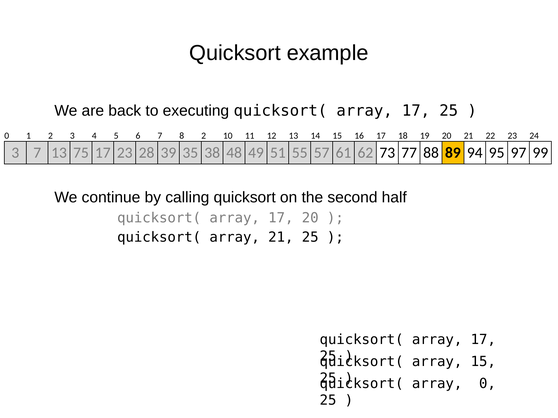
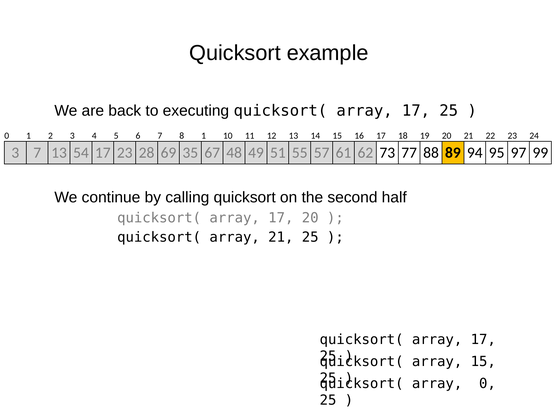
8 2: 2 -> 1 (204, 136)
75: 75 -> 54 (81, 153)
39: 39 -> 69 (168, 153)
38: 38 -> 67 (212, 153)
